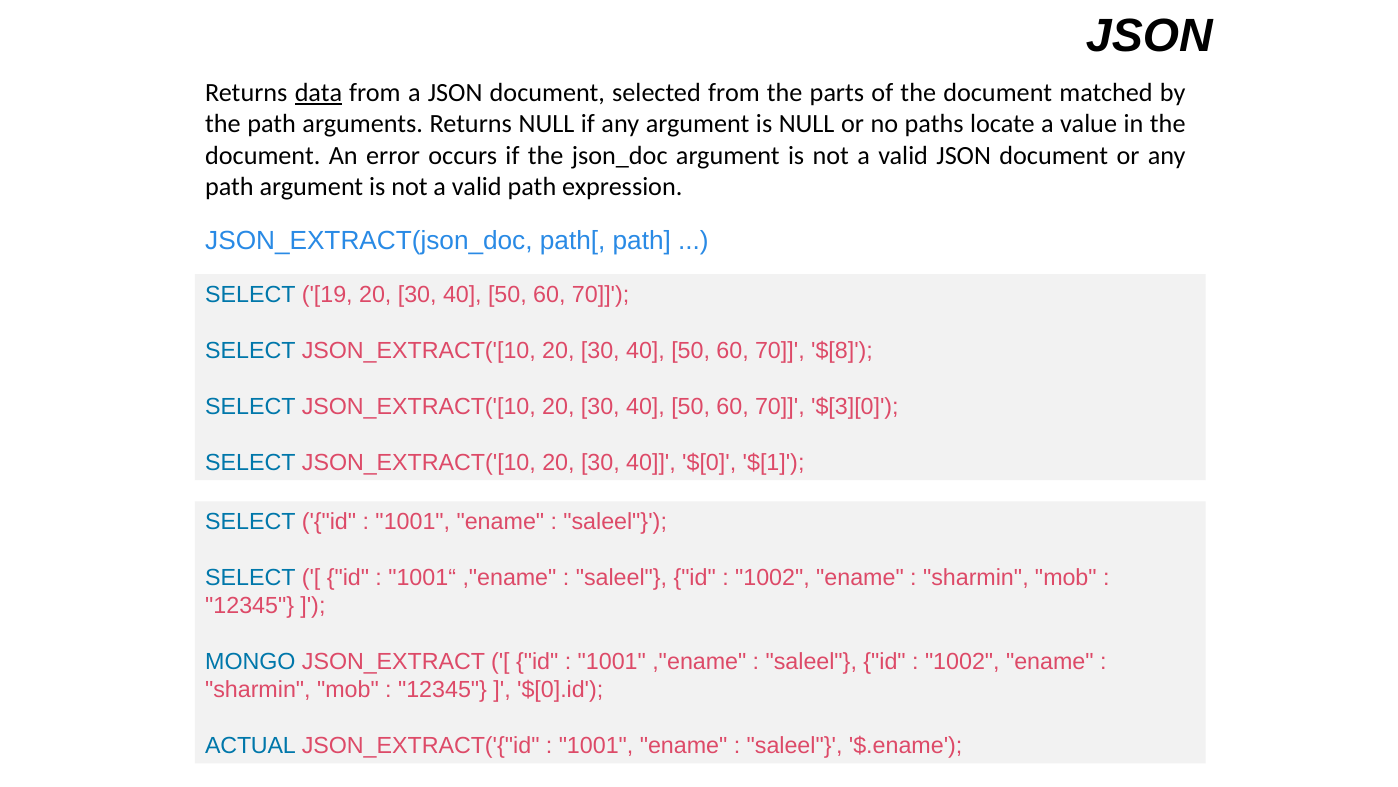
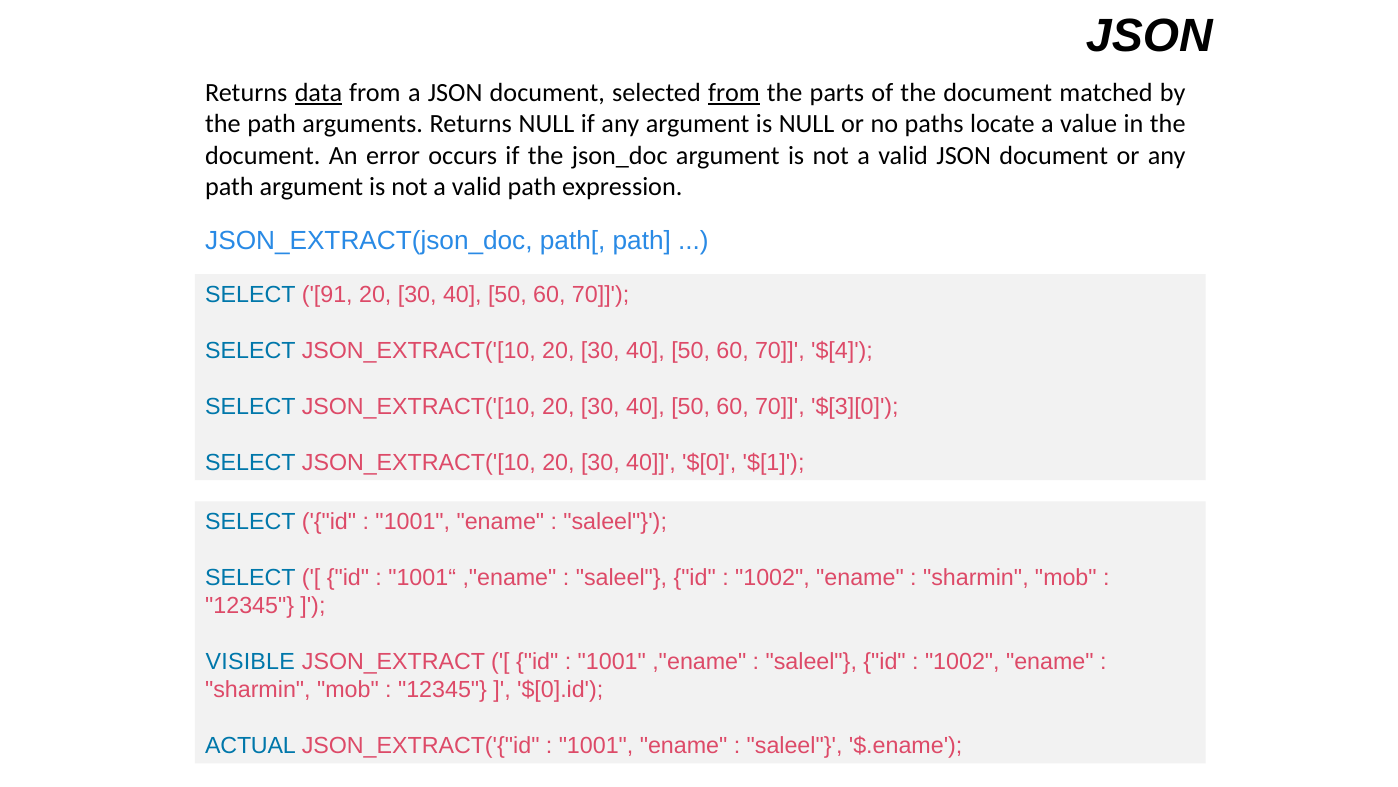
from underline: none -> present (734, 93)
19: 19 -> 91 (327, 295)
$[8: $[8 -> $[4 (842, 351)
MONGO: MONGO -> VISIBLE (250, 662)
